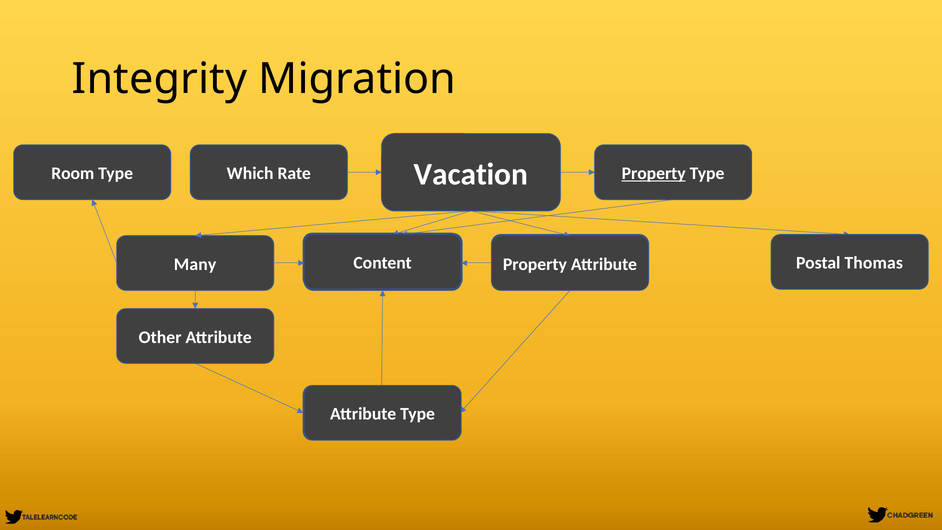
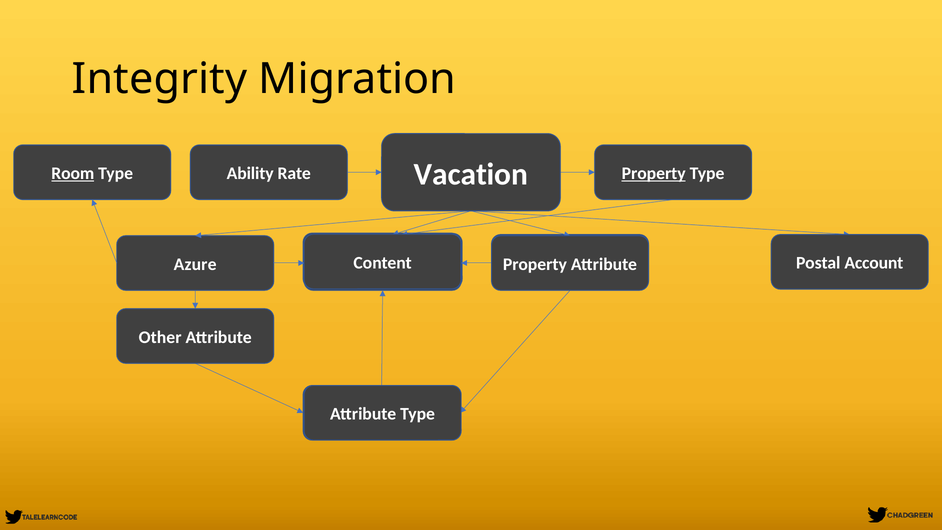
Room underline: none -> present (73, 173)
Which: Which -> Ability (250, 173)
Thomas: Thomas -> Account (874, 263)
Many: Many -> Azure (195, 264)
